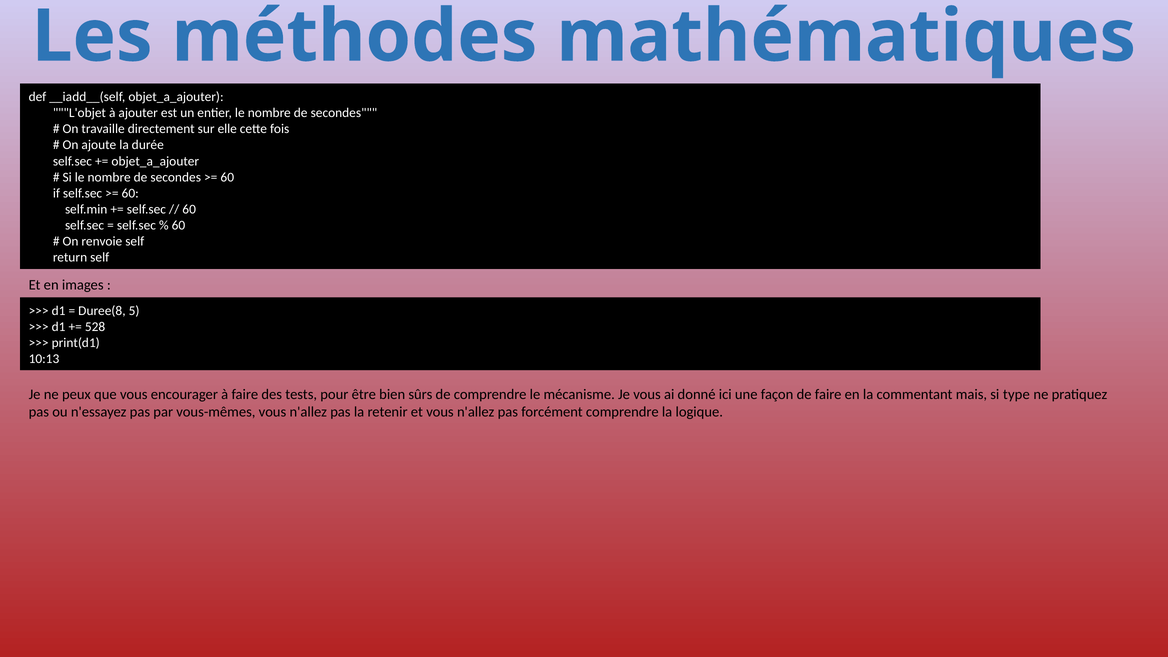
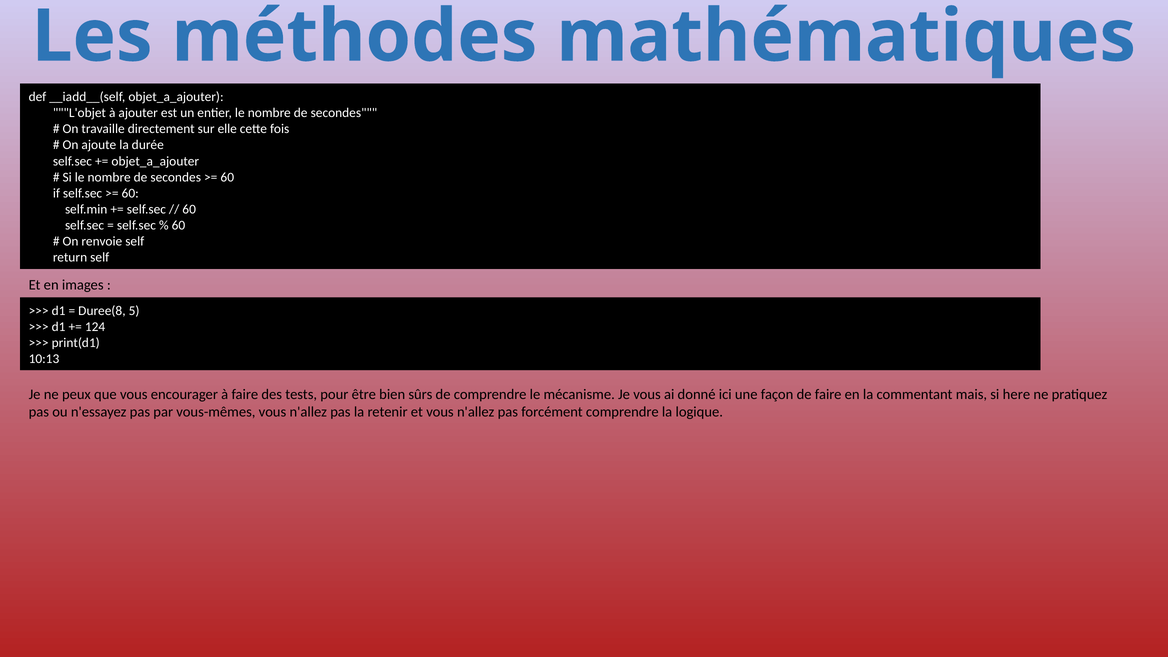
528: 528 -> 124 (95, 327)
type: type -> here (1016, 395)
